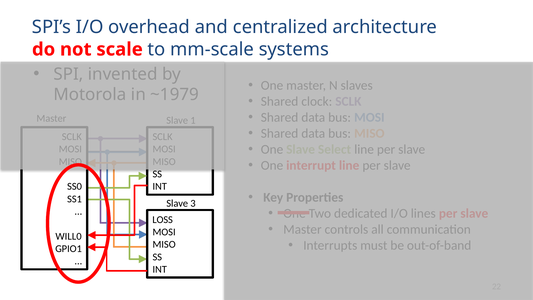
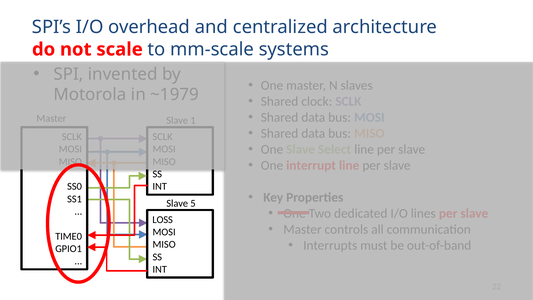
3: 3 -> 5 (193, 203)
WILL0: WILL0 -> TIME0 (69, 236)
